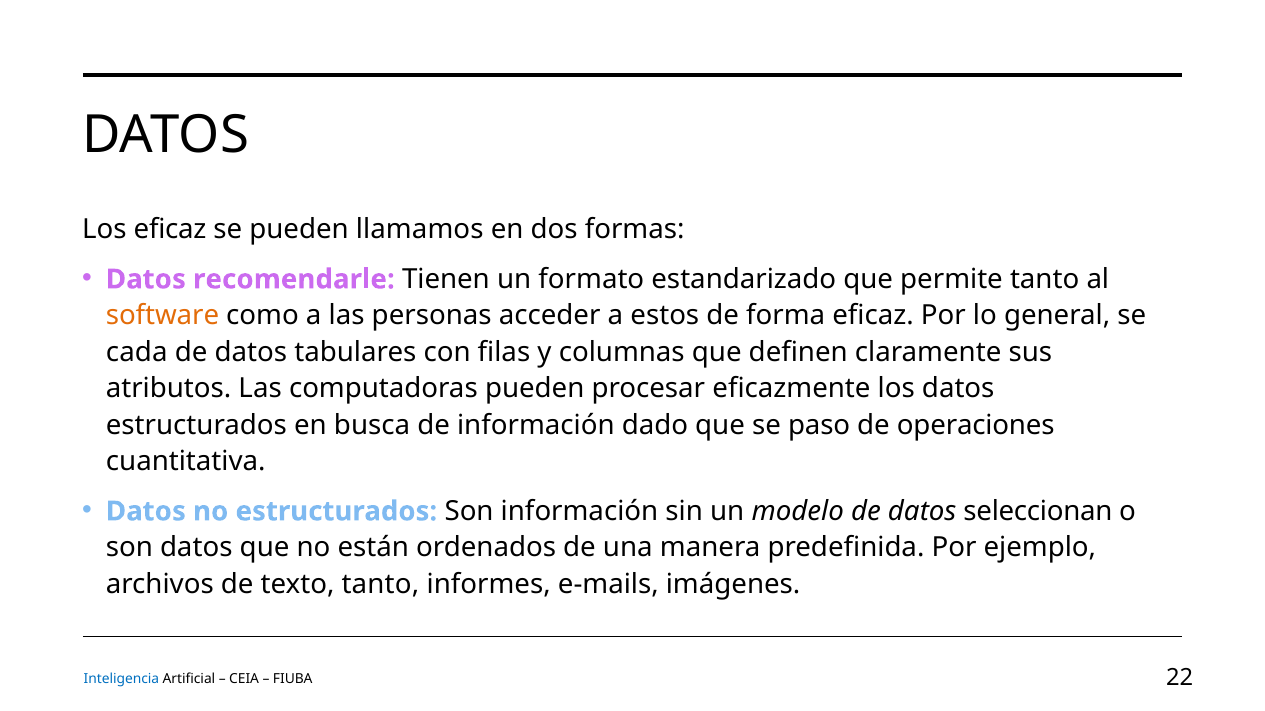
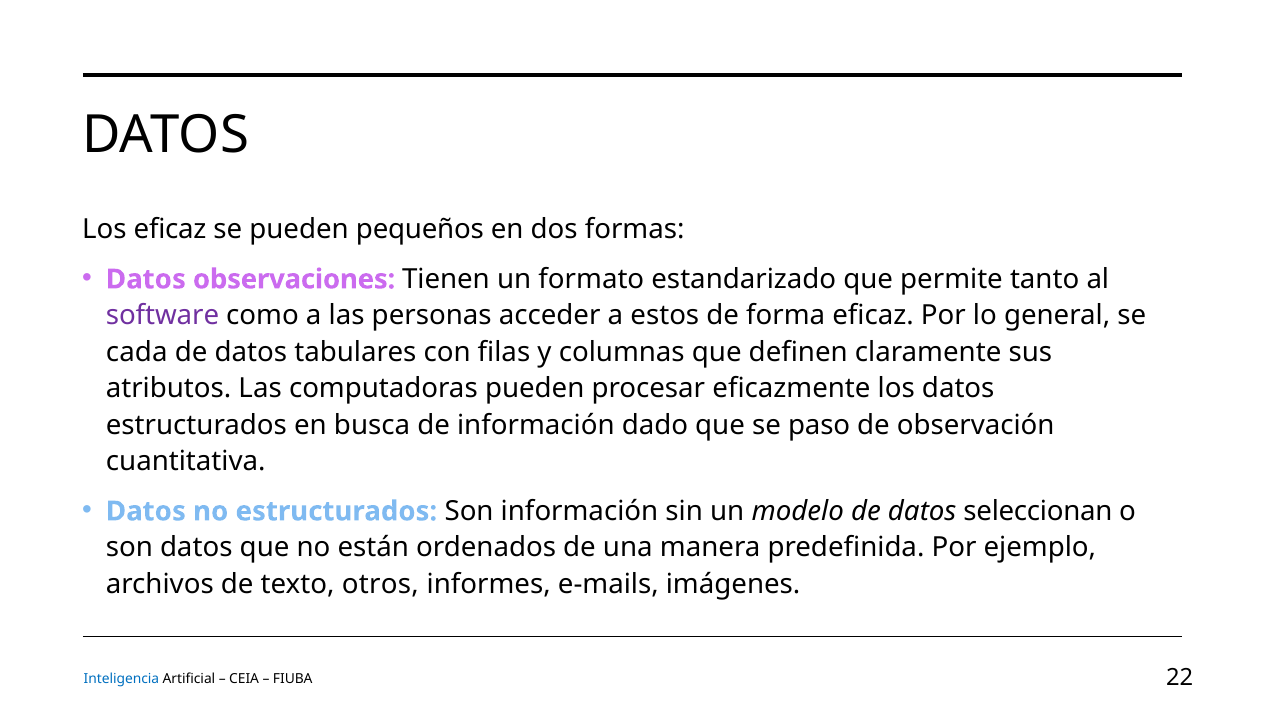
llamamos: llamamos -> pequeños (420, 230)
recomendarle: recomendarle -> observaciones (294, 280)
software colour: orange -> purple (163, 316)
operaciones: operaciones -> observación (976, 426)
texto tanto: tanto -> otros (380, 585)
